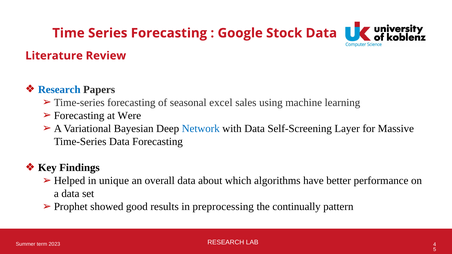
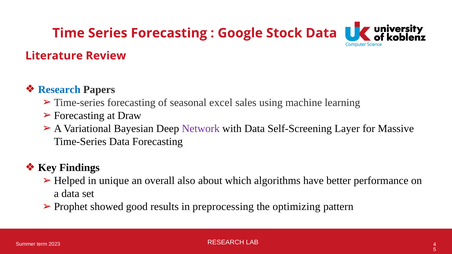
Were: Were -> Draw (129, 116)
Network colour: blue -> purple (201, 129)
overall data: data -> also (186, 181)
continually: continually -> optimizing (296, 207)
